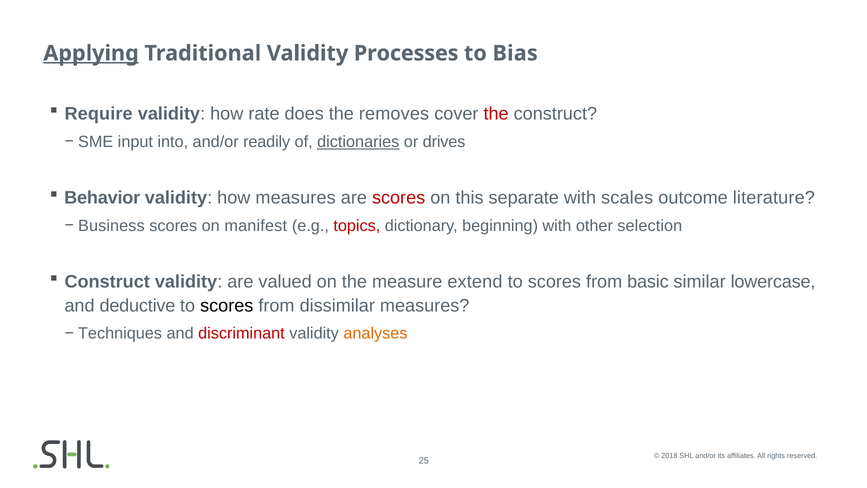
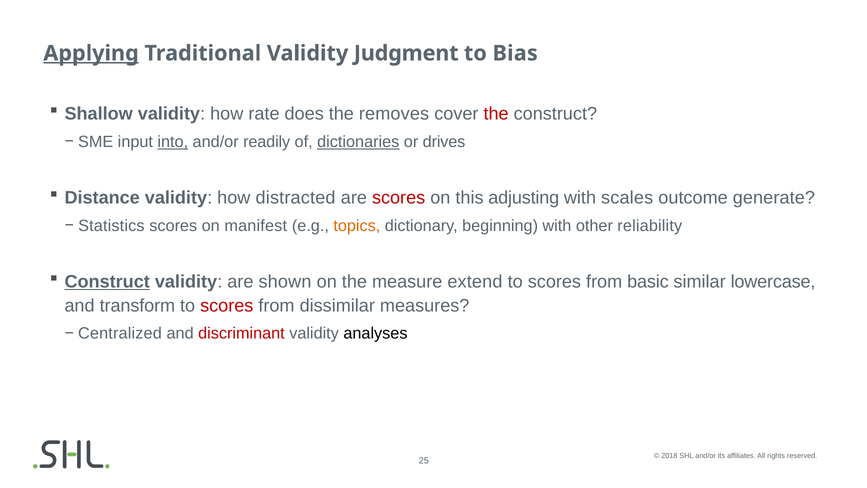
Processes: Processes -> Judgment (406, 53)
Require: Require -> Shallow (99, 114)
into underline: none -> present (173, 142)
Behavior: Behavior -> Distance (102, 198)
how measures: measures -> distracted (296, 198)
separate: separate -> adjusting (524, 198)
literature: literature -> generate (774, 198)
Business: Business -> Statistics (111, 226)
topics colour: red -> orange (357, 226)
selection: selection -> reliability (650, 226)
Construct underline: none -> present (107, 282)
valued: valued -> shown (285, 282)
deductive: deductive -> transform (137, 306)
scores colour: black -> red (227, 306)
Techniques: Techniques -> Centralized (120, 333)
analyses colour: orange -> black (375, 333)
